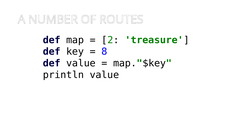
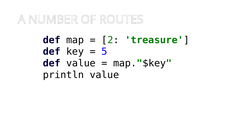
8: 8 -> 5 (104, 52)
